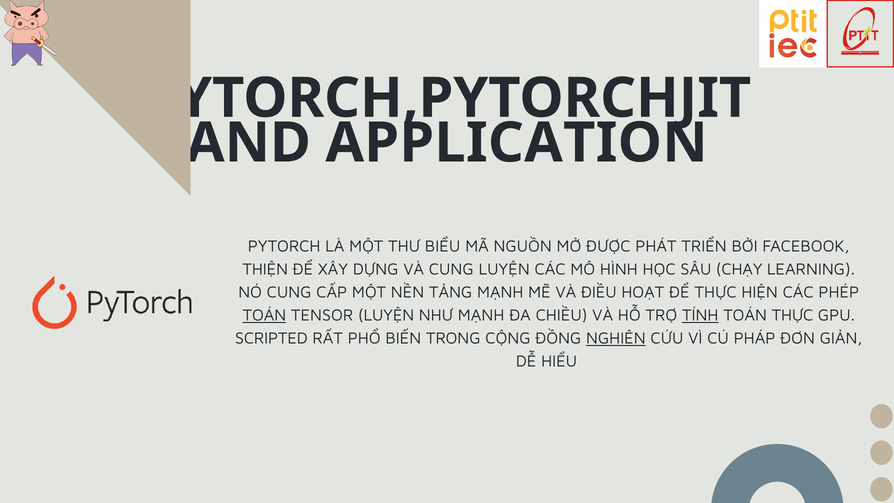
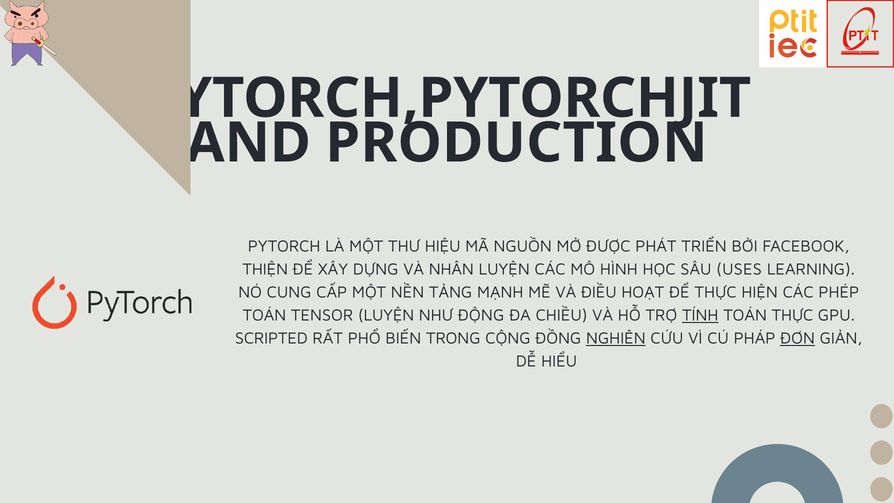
APPLICATION: APPLICATION -> PRODUCTION (516, 143)
BIỂU: BIỂU -> HIỆU (443, 246)
VÀ CUNG: CUNG -> NHÂN (451, 269)
CHẠY: CHẠY -> USES (739, 269)
TOÁN underline: present -> none (264, 315)
NHƯ MẠNH: MẠNH -> ĐỘNG (481, 315)
ĐƠN underline: none -> present (798, 338)
